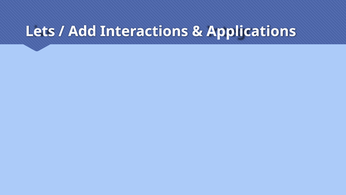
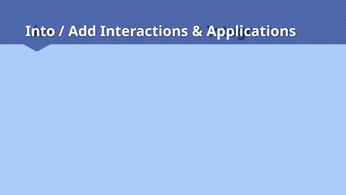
Lets: Lets -> Into (40, 31)
